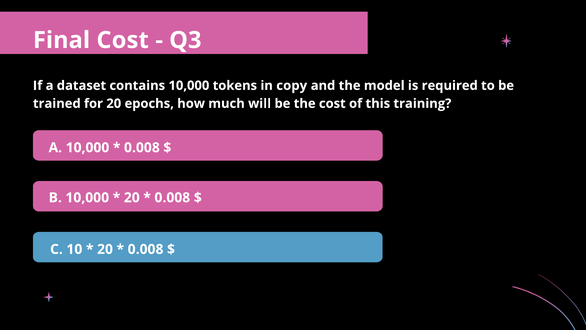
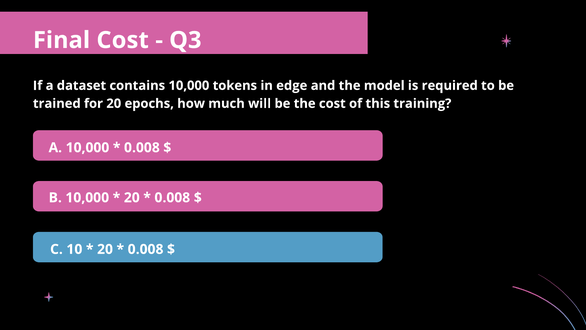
copy: copy -> edge (292, 85)
